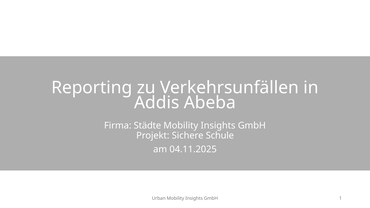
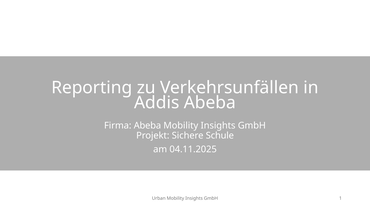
Firma Städte: Städte -> Abeba (147, 126)
